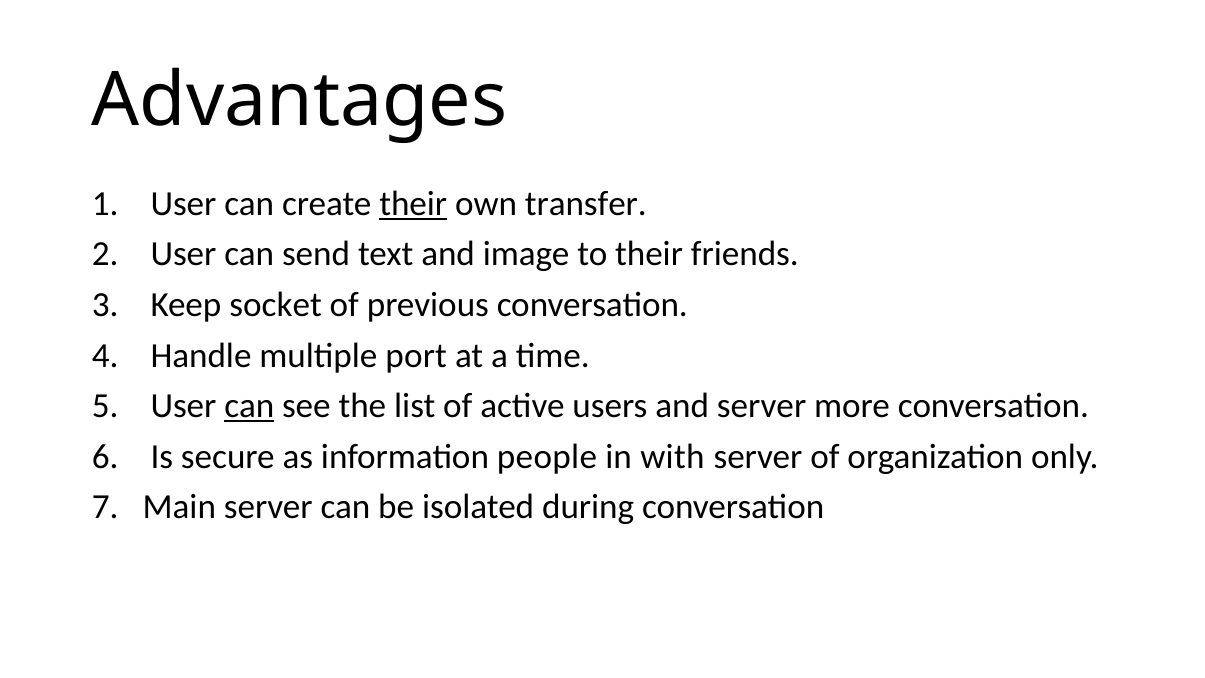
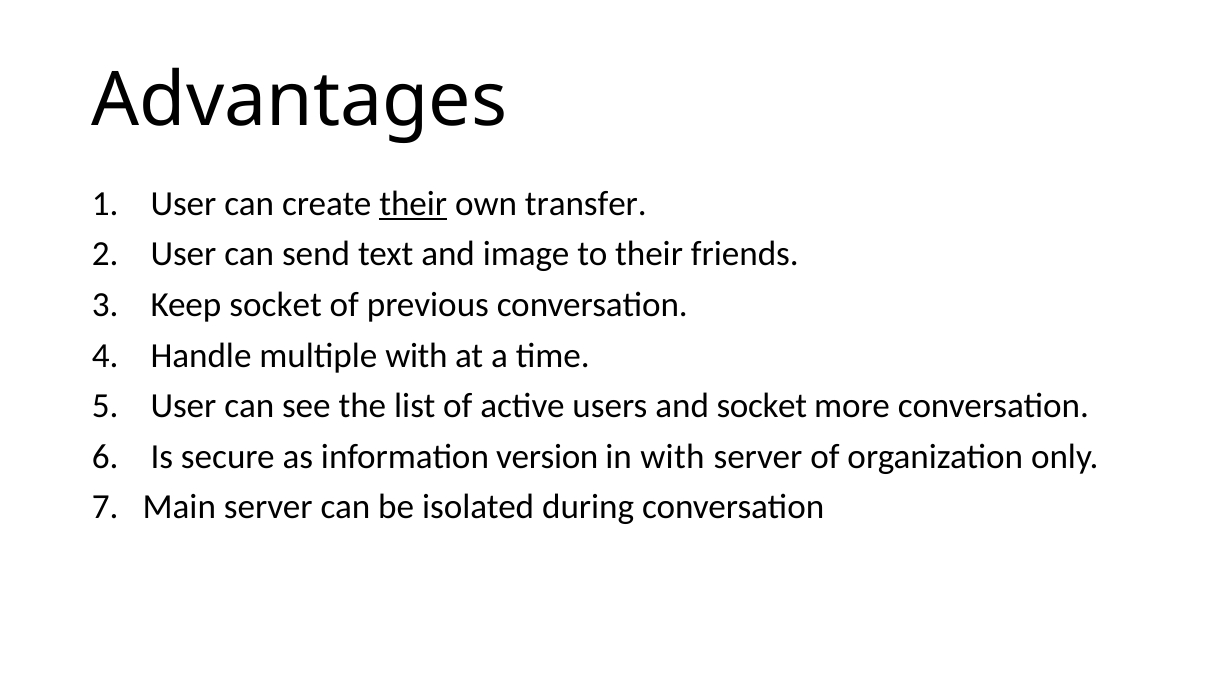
multiple port: port -> with (416, 355)
can underline: present -> none (249, 406)
and server: server -> socket (762, 406)
people: people -> version (547, 456)
